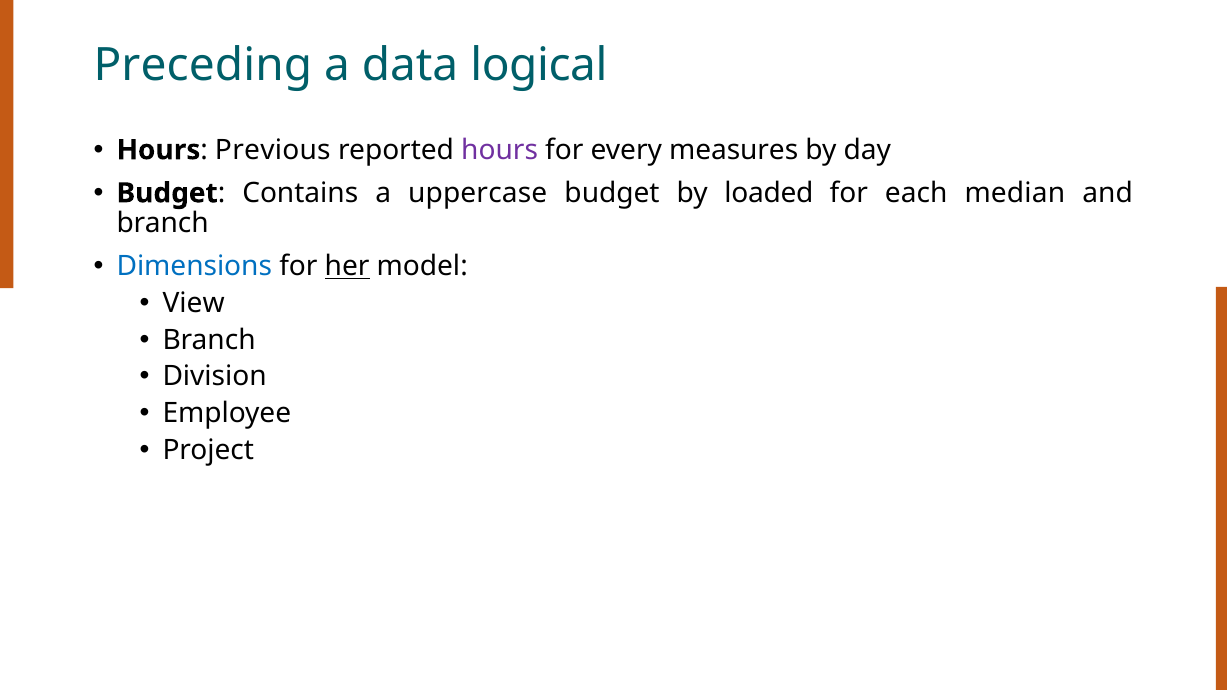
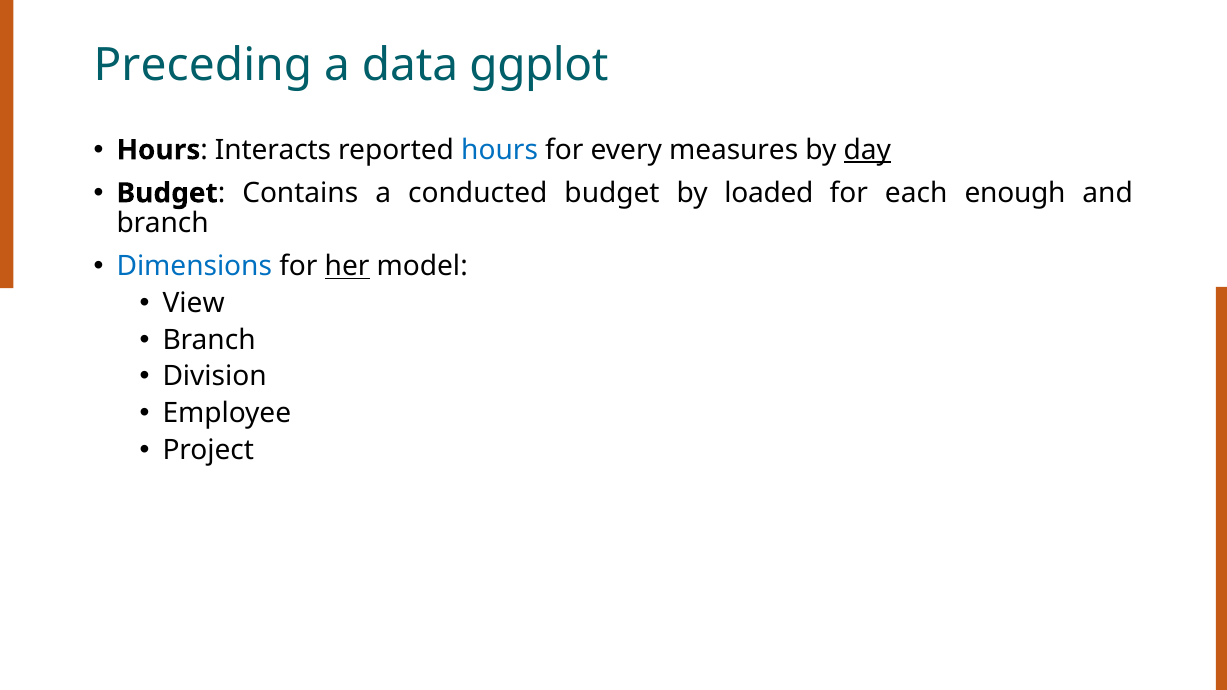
logical: logical -> ggplot (539, 66)
Previous: Previous -> Interacts (273, 150)
hours colour: purple -> blue (500, 150)
day underline: none -> present (867, 150)
uppercase: uppercase -> conducted (478, 193)
median: median -> enough (1015, 193)
